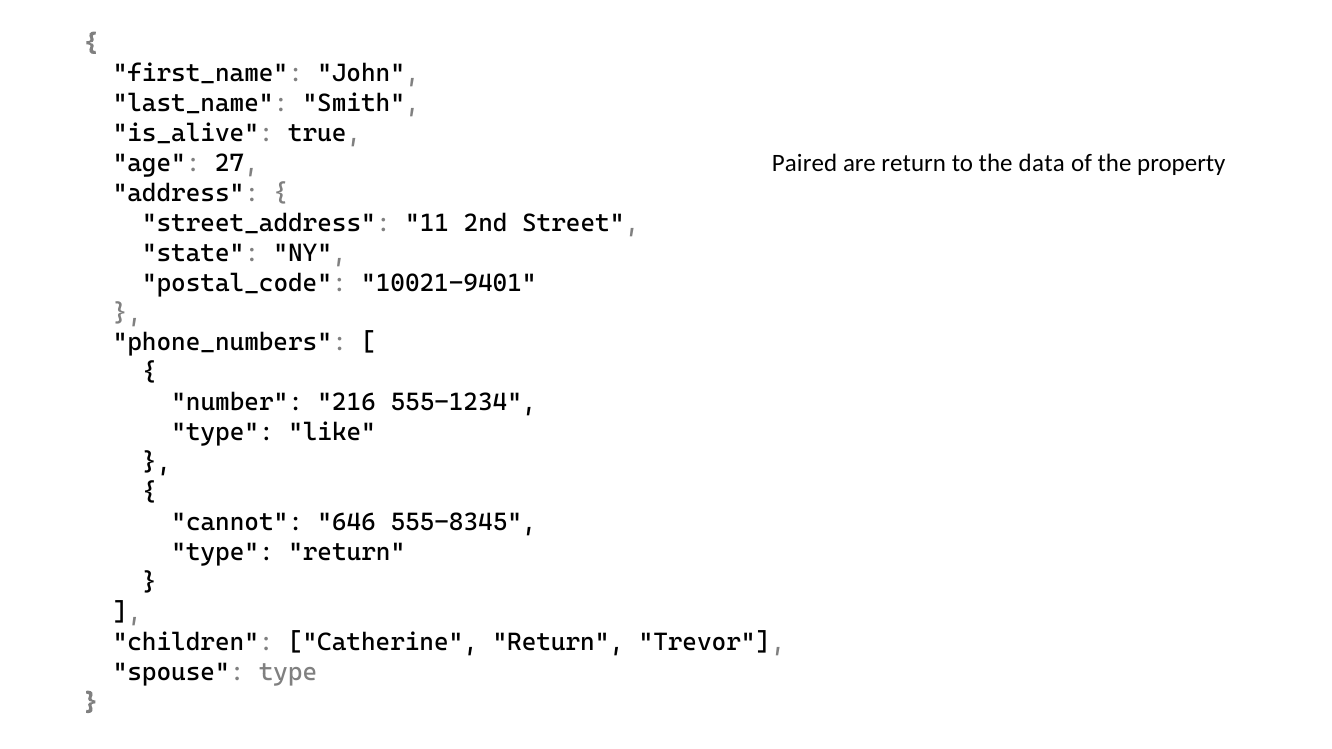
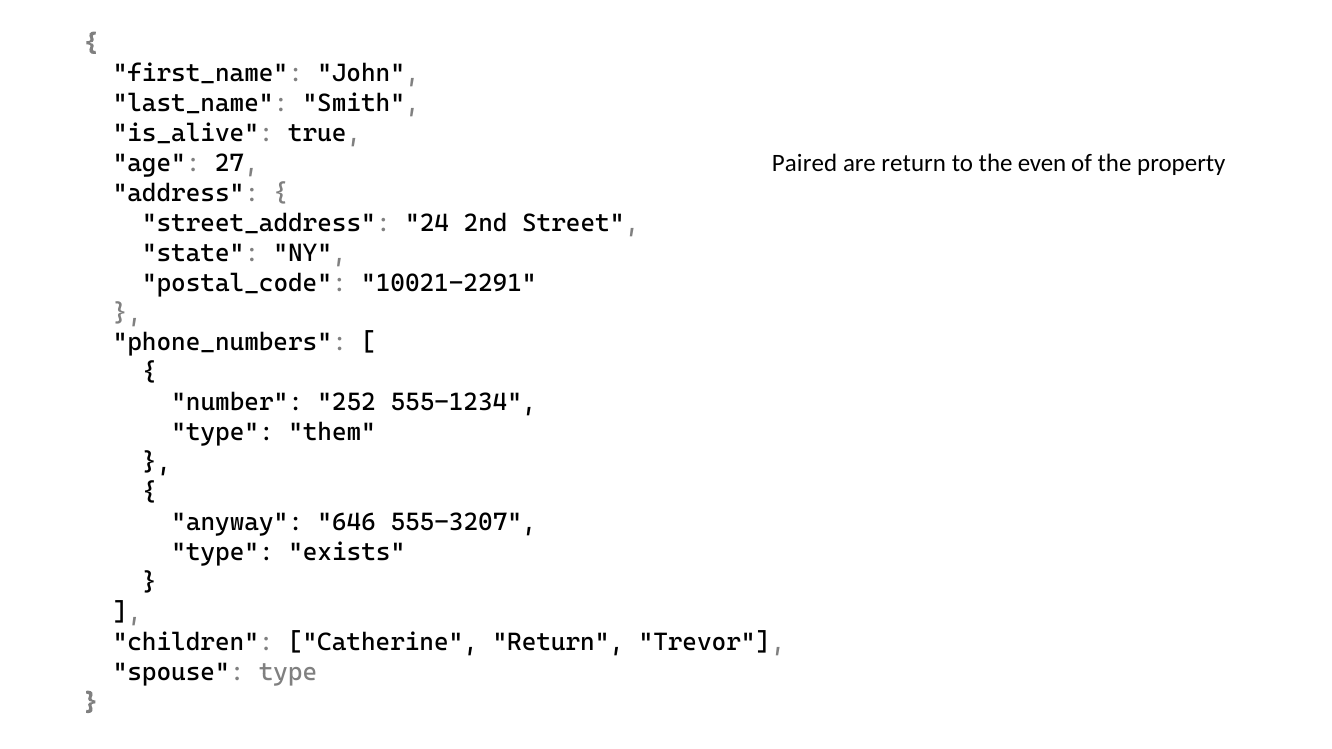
data: data -> even (1042, 163)
11: 11 -> 24 (427, 223)
10021-9401: 10021-9401 -> 10021-2291 (449, 283)
216: 216 -> 252 (347, 403)
like: like -> them (332, 433)
cannot: cannot -> anyway (237, 523)
555-8345: 555-8345 -> 555-3207 (464, 523)
type return: return -> exists (347, 553)
